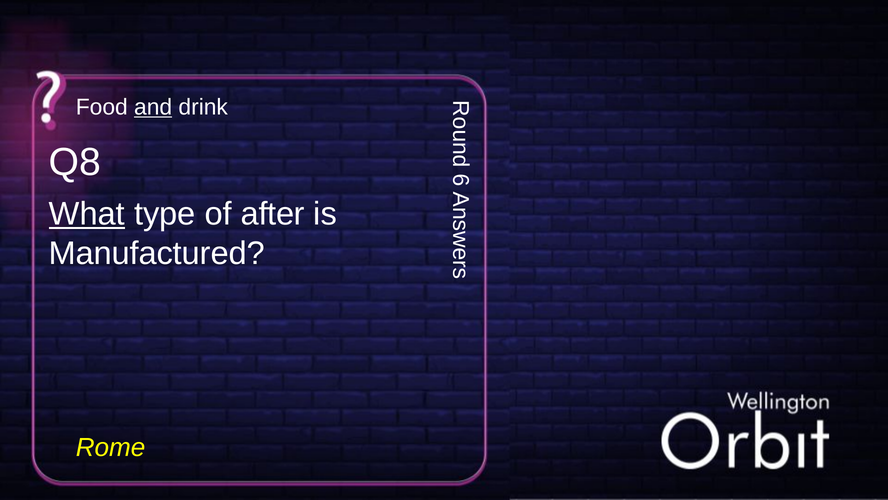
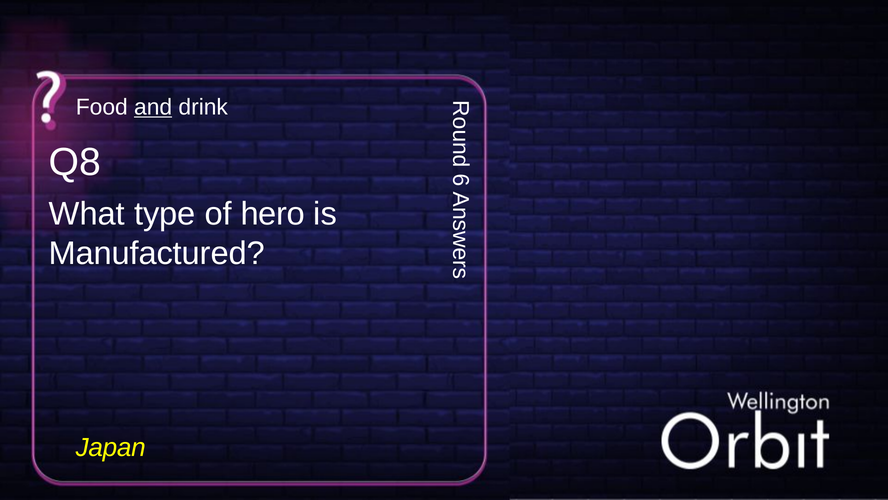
What underline: present -> none (87, 214)
after: after -> hero (273, 214)
Rome: Rome -> Japan (111, 447)
